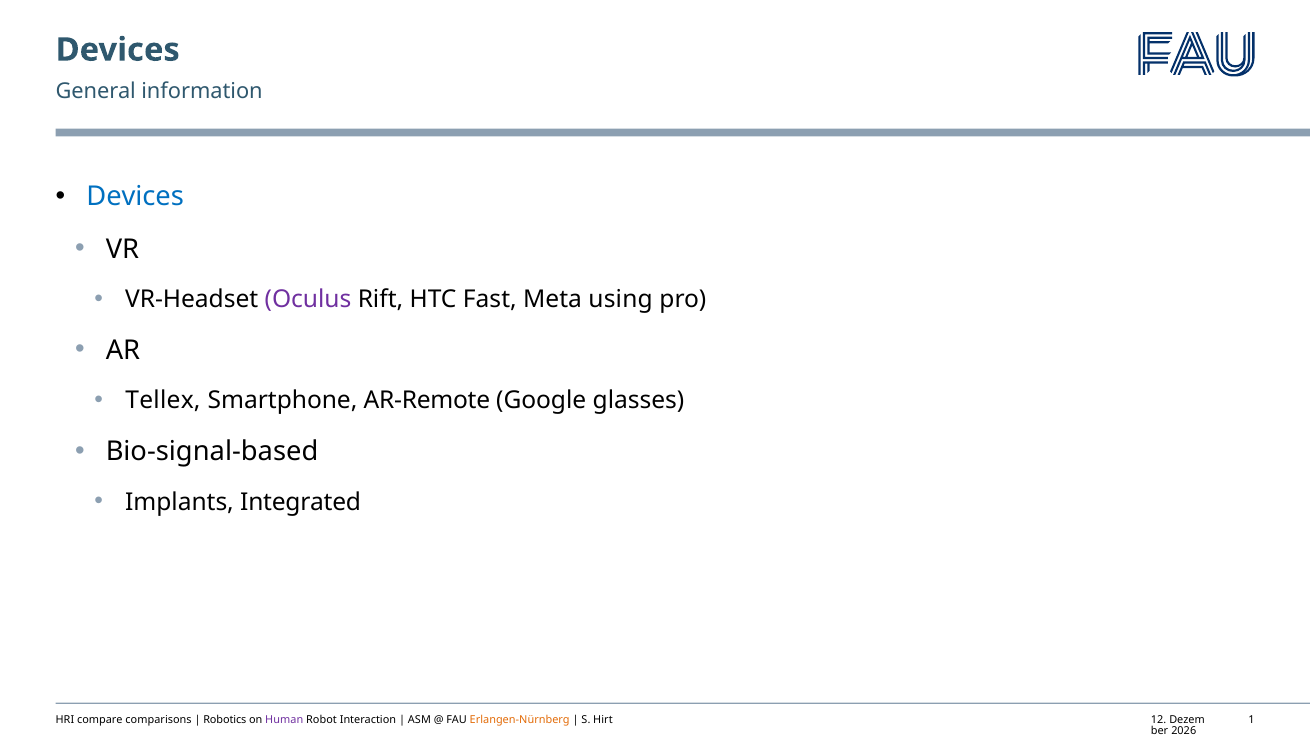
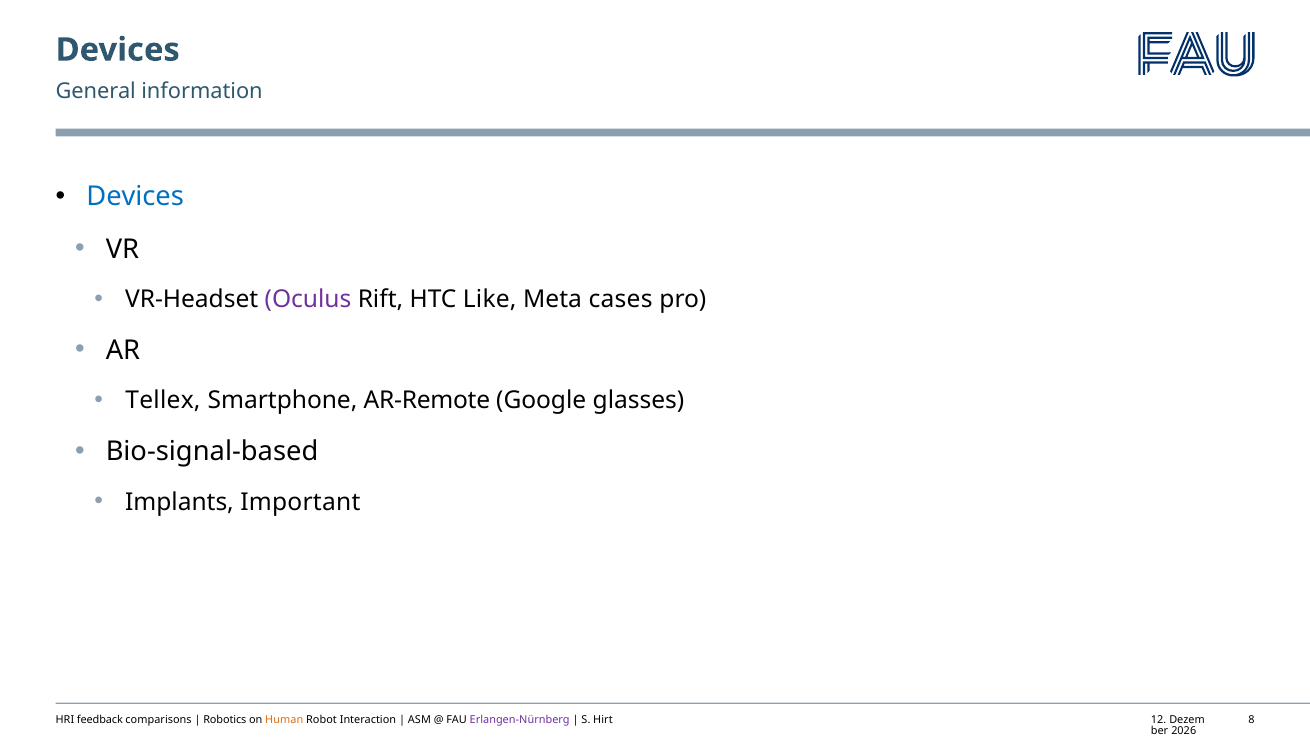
Fast: Fast -> Like (490, 299)
using: using -> cases (621, 299)
Integrated: Integrated -> Important (300, 502)
compare: compare -> feedback (100, 720)
Human colour: purple -> orange (284, 720)
Erlangen-Nürnberg colour: orange -> purple (520, 720)
1: 1 -> 8 (1251, 720)
